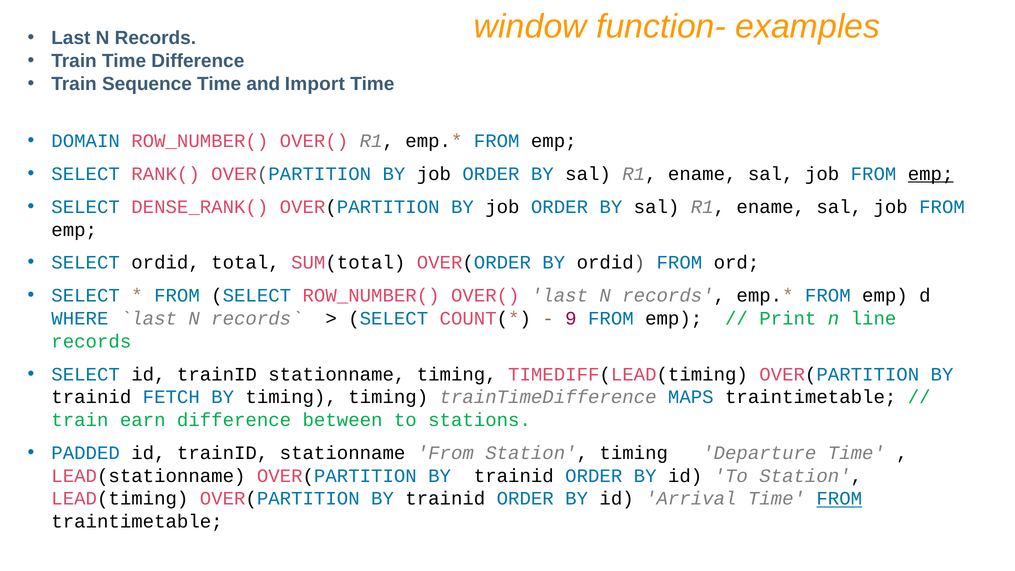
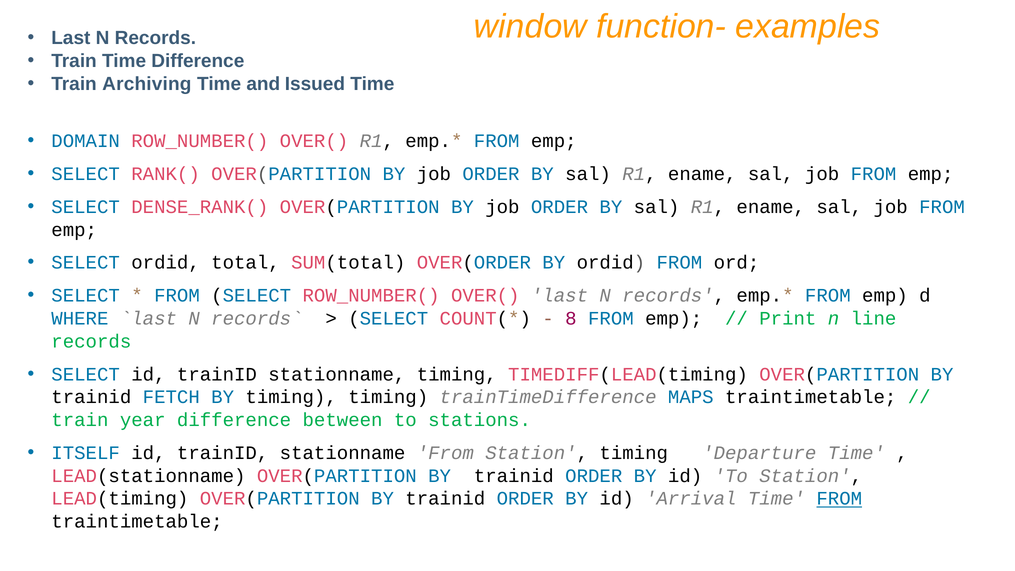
Sequence: Sequence -> Archiving (147, 84)
Import: Import -> Issued (315, 84)
emp underline: present -> none (931, 174)
9: 9 -> 8 (571, 318)
earn: earn -> year (143, 420)
PADDED: PADDED -> ITSELF (86, 453)
